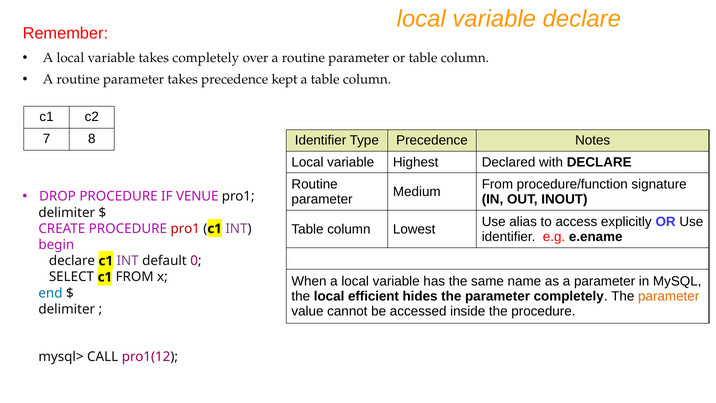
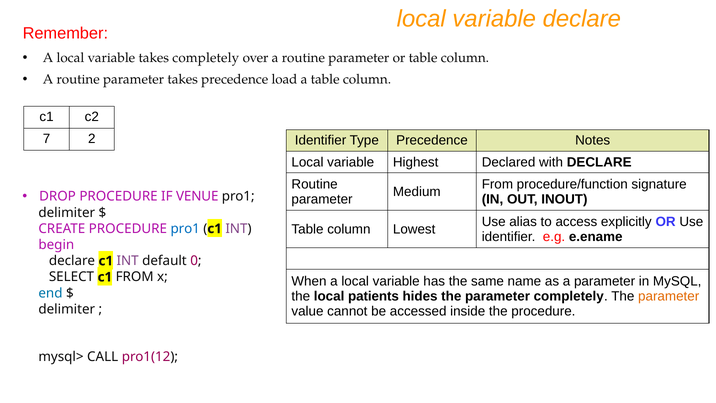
kept: kept -> load (284, 79)
8: 8 -> 2 (92, 138)
pro1 colour: red -> blue (185, 229)
efficient: efficient -> patients (373, 296)
